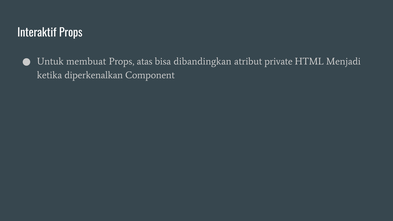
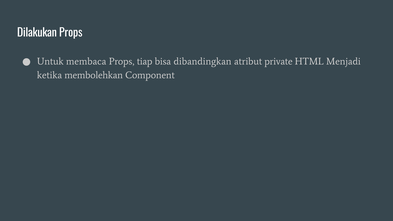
Interaktif: Interaktif -> Dilakukan (37, 33)
membuat: membuat -> membaca (86, 61)
atas: atas -> tiap (145, 61)
diperkenalkan: diperkenalkan -> membolehkan (94, 75)
